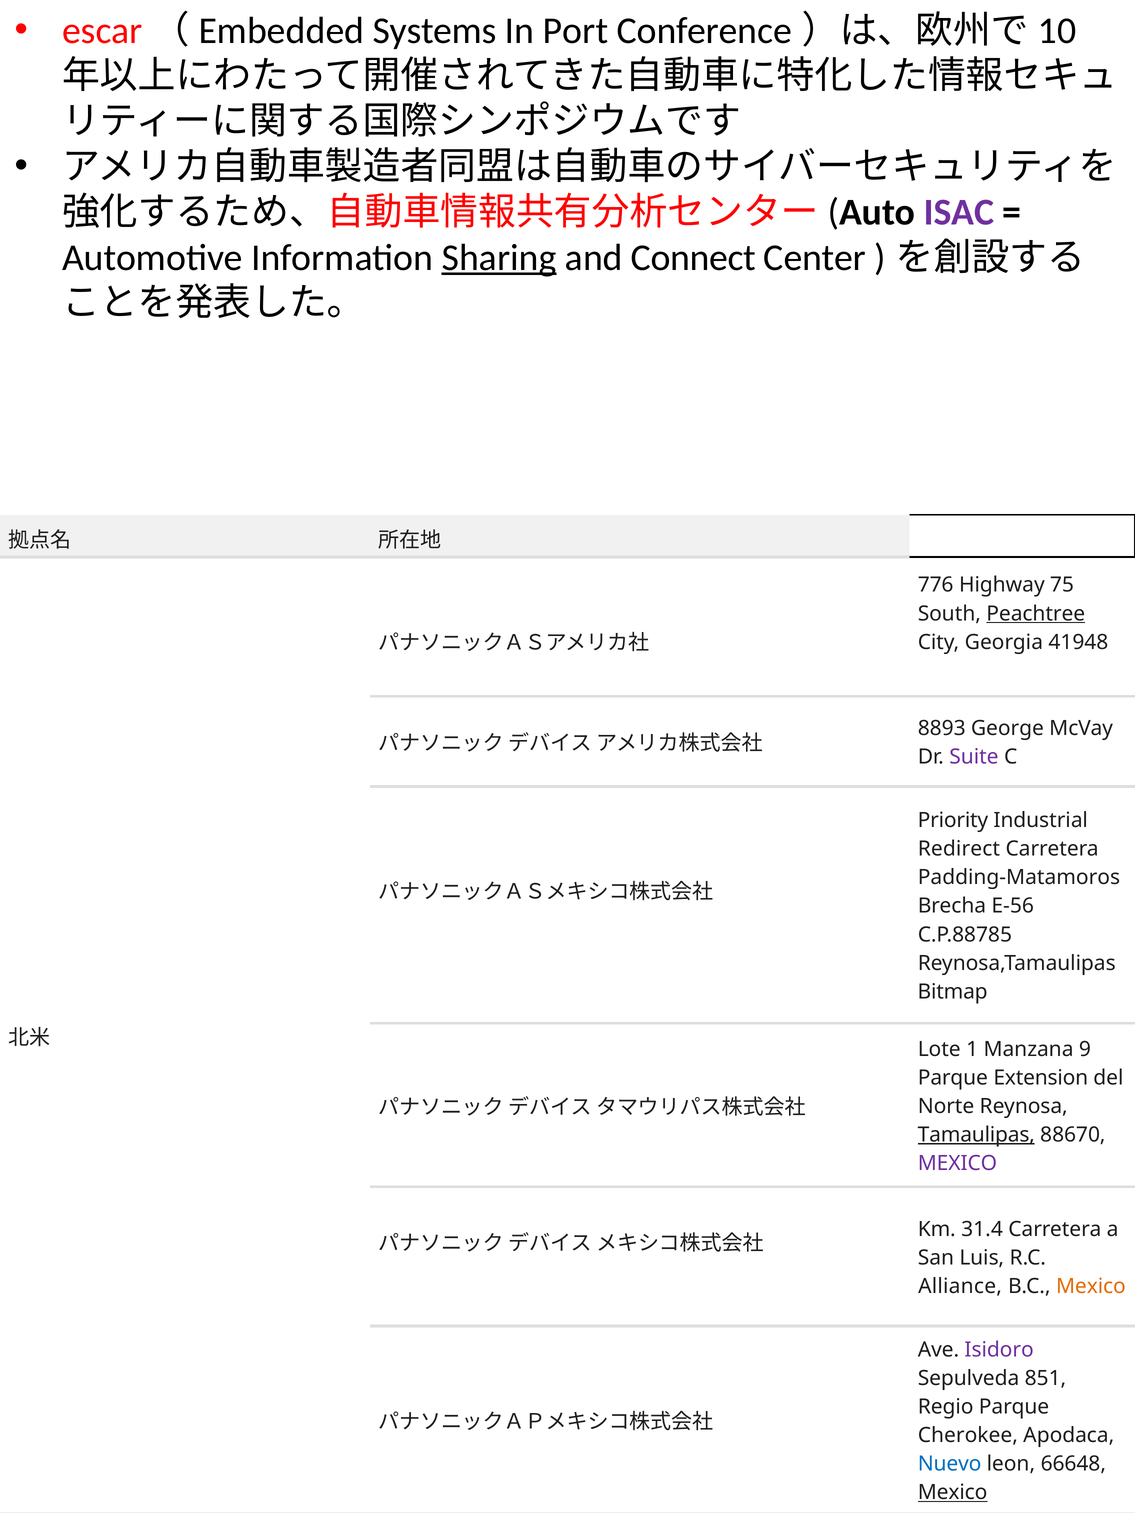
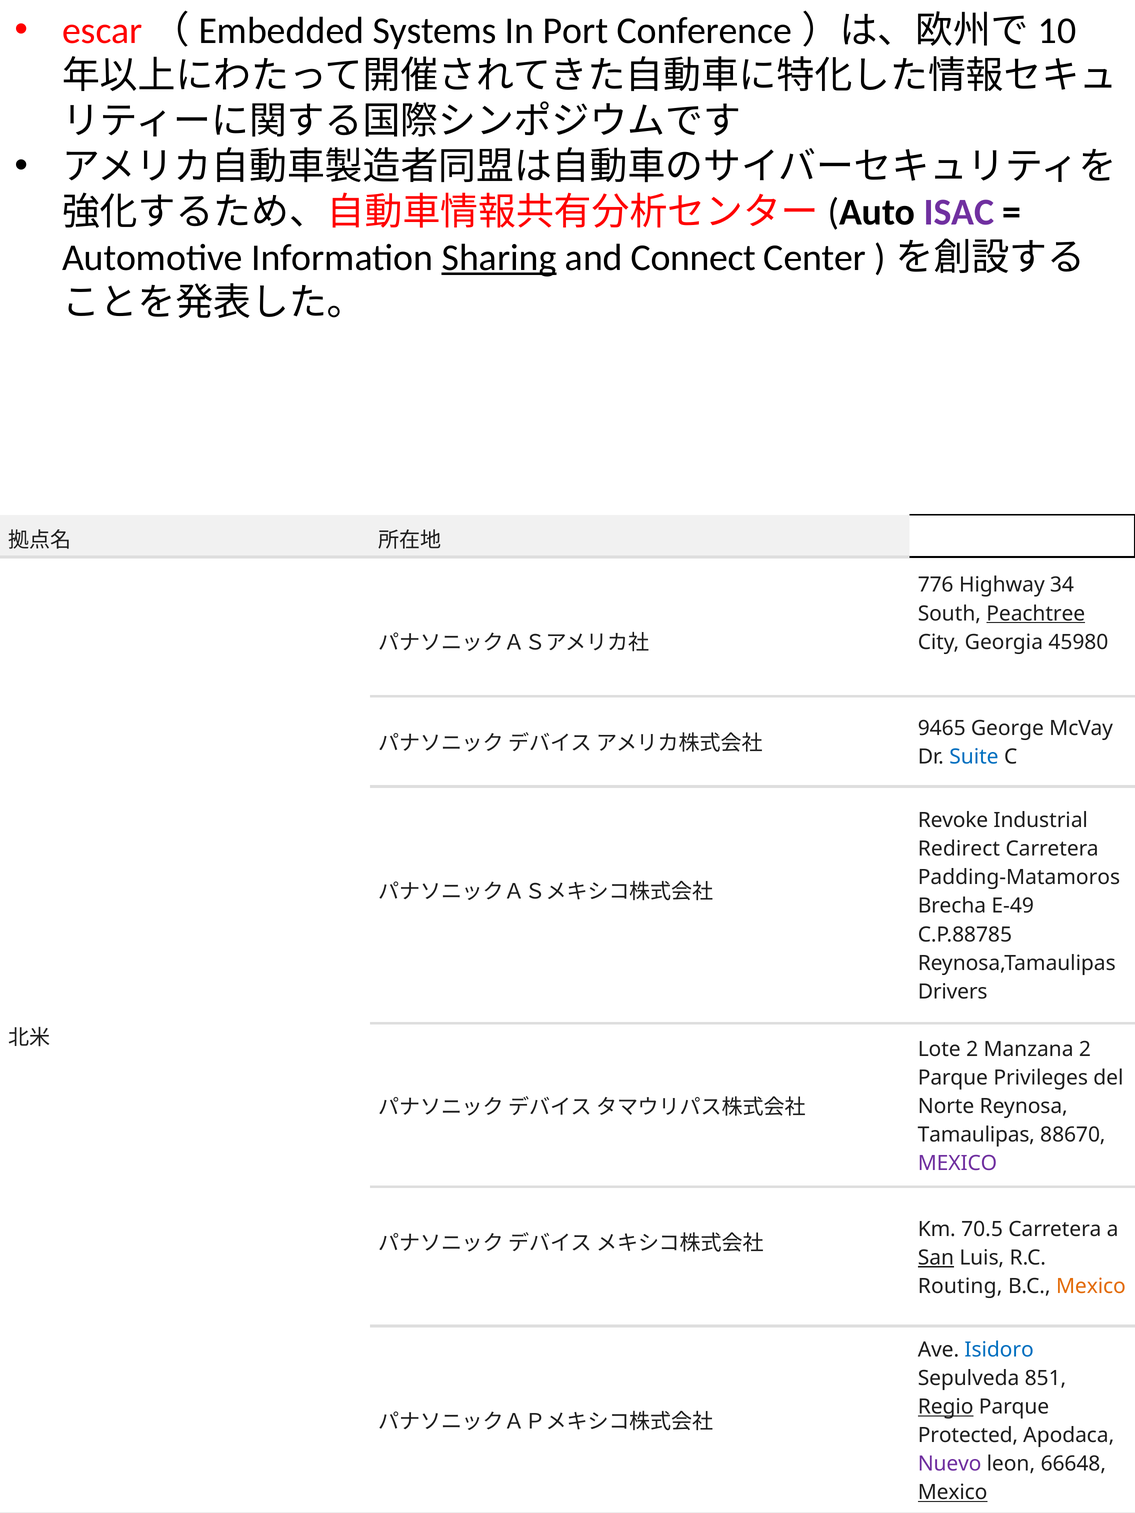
75: 75 -> 34 (1062, 585)
41948: 41948 -> 45980 (1078, 642)
8893: 8893 -> 9465 (942, 728)
Suite colour: purple -> blue (974, 757)
Priority: Priority -> Revoke (953, 821)
E-56: E-56 -> E-49 (1013, 906)
Bitmap: Bitmap -> Drivers (953, 992)
Lote 1: 1 -> 2 (972, 1049)
Manzana 9: 9 -> 2 (1085, 1049)
Extension: Extension -> Privileges (1041, 1078)
Tamaulipas underline: present -> none (976, 1135)
31.4: 31.4 -> 70.5 (982, 1229)
San underline: none -> present (936, 1258)
Alliance: Alliance -> Routing (960, 1286)
Isidoro colour: purple -> blue (999, 1350)
Regio underline: none -> present (946, 1407)
Cherokee: Cherokee -> Protected (968, 1436)
Nuevo colour: blue -> purple (950, 1464)
